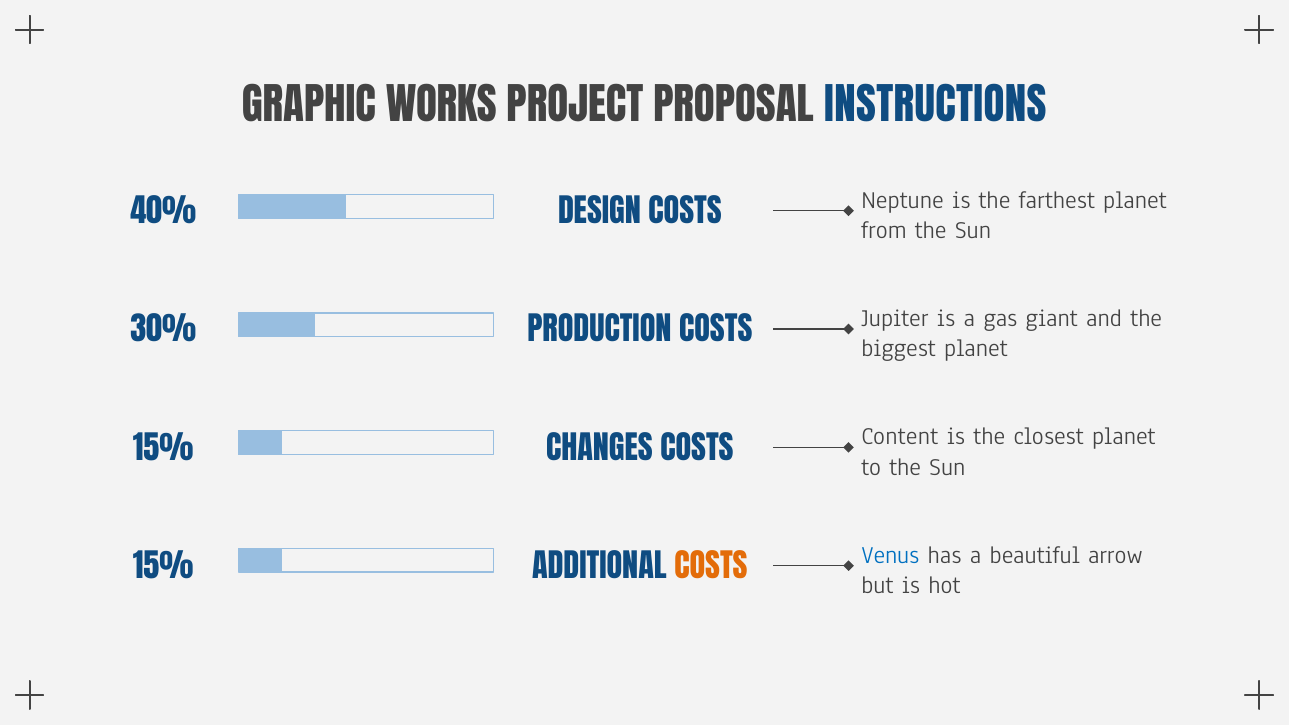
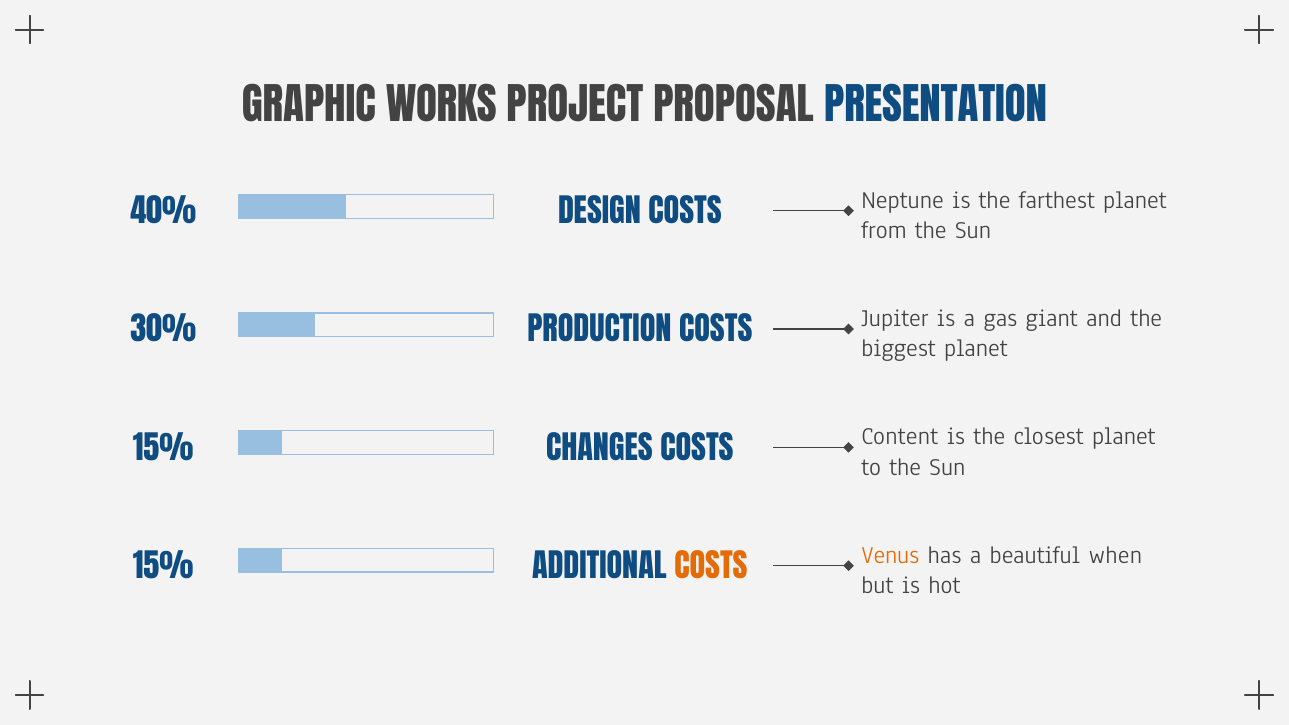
INSTRUCTIONS: INSTRUCTIONS -> PRESENTATION (936, 107)
Venus colour: blue -> orange (890, 555)
arrow: arrow -> when (1115, 555)
